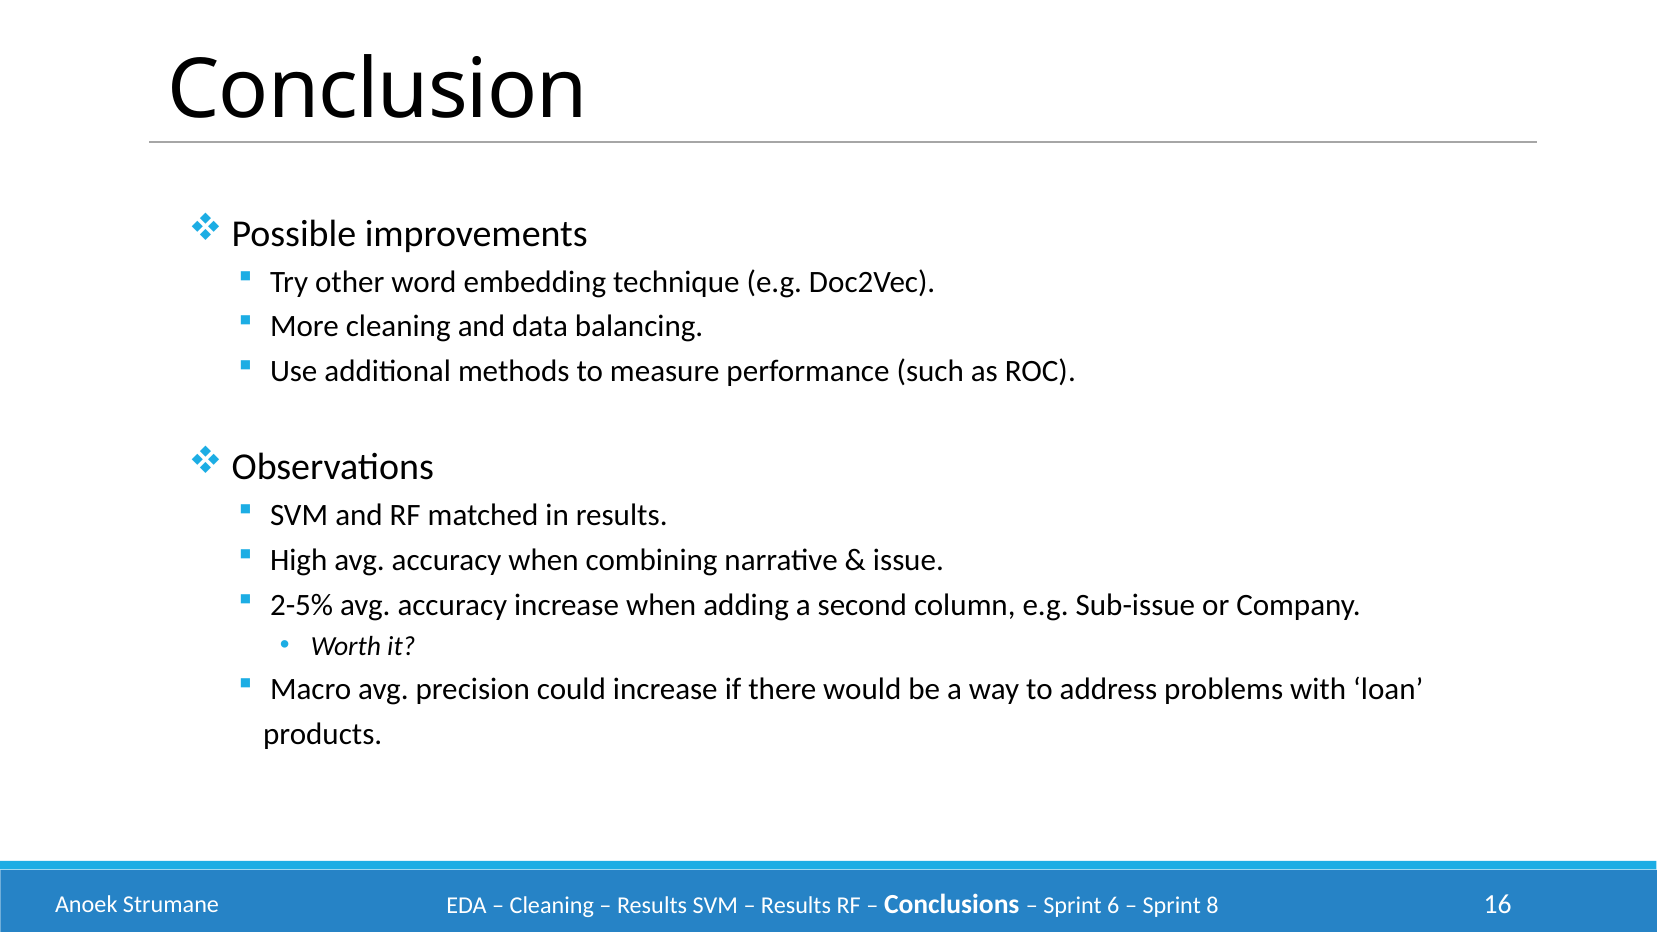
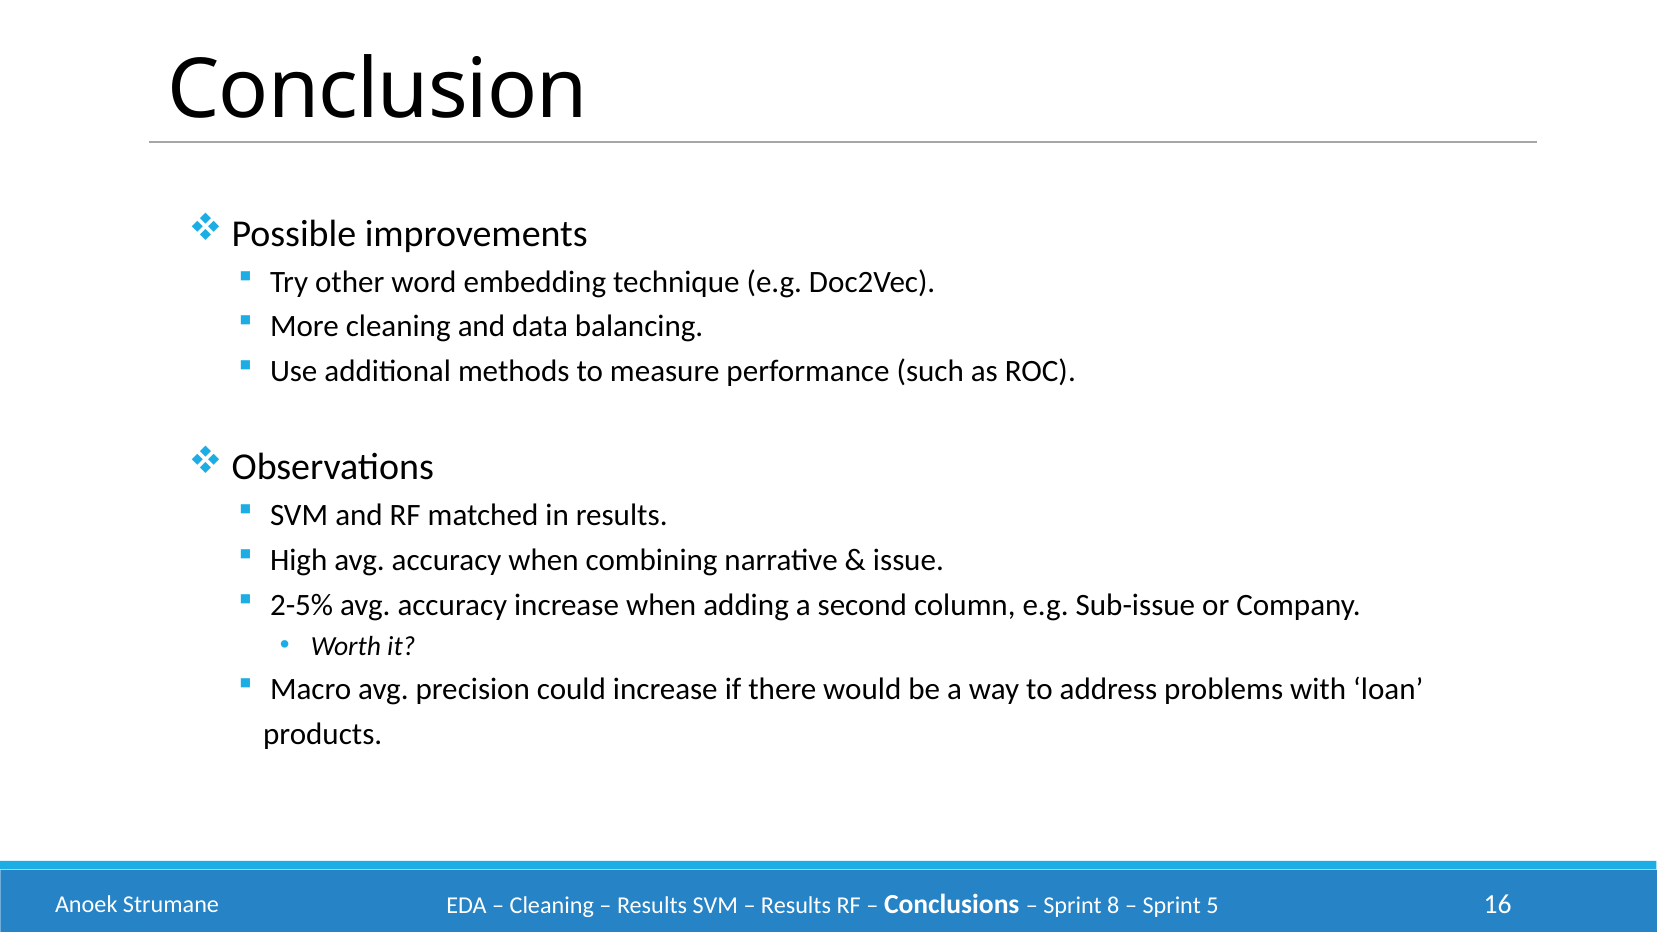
6: 6 -> 8 (1113, 906)
8: 8 -> 5 (1212, 906)
